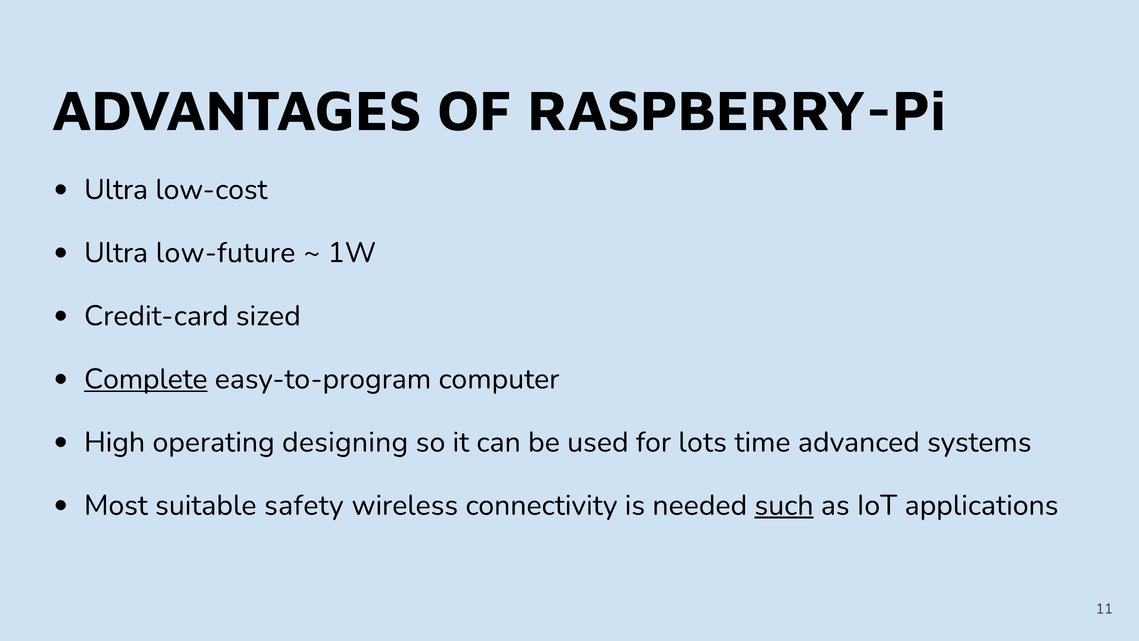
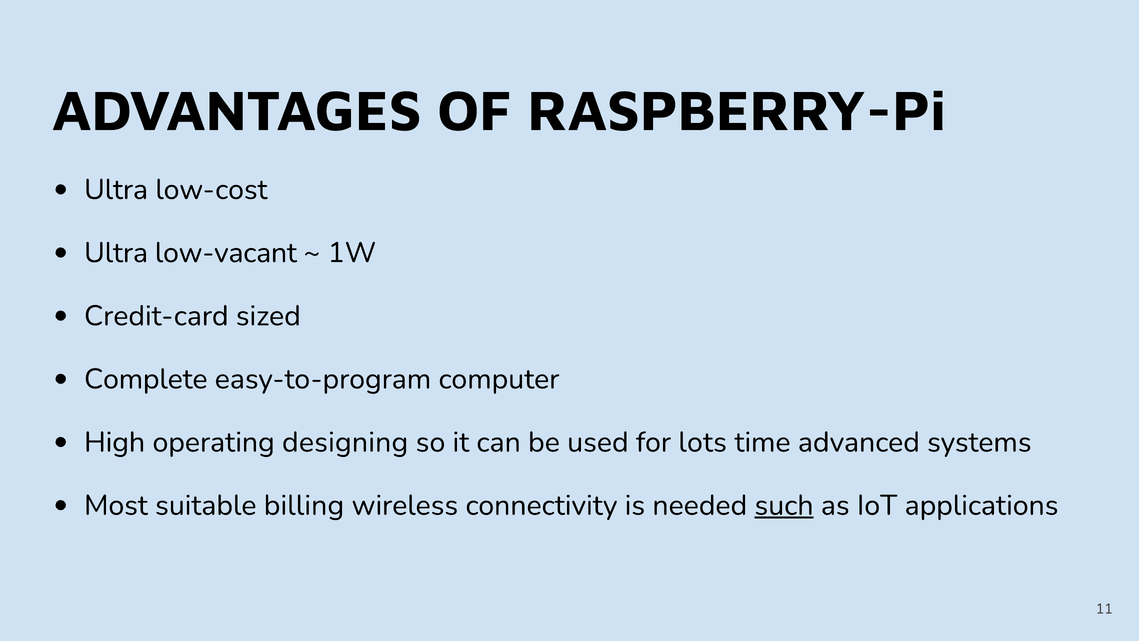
low-future: low-future -> low-vacant (226, 253)
Complete underline: present -> none (146, 379)
safety: safety -> billing (304, 505)
